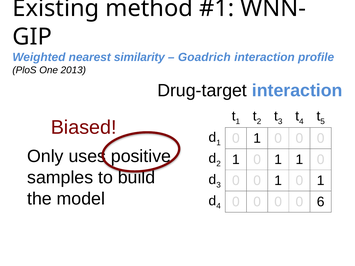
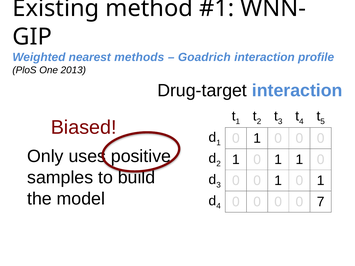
similarity: similarity -> methods (139, 57)
6: 6 -> 7 (321, 202)
